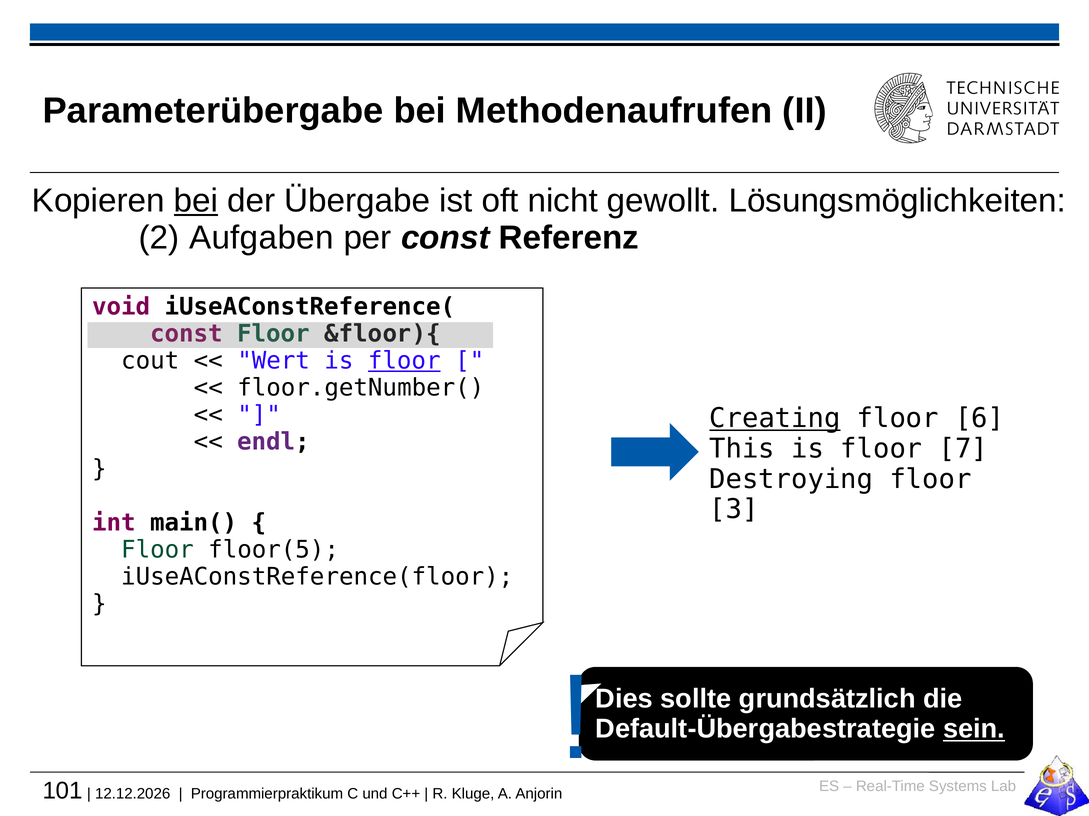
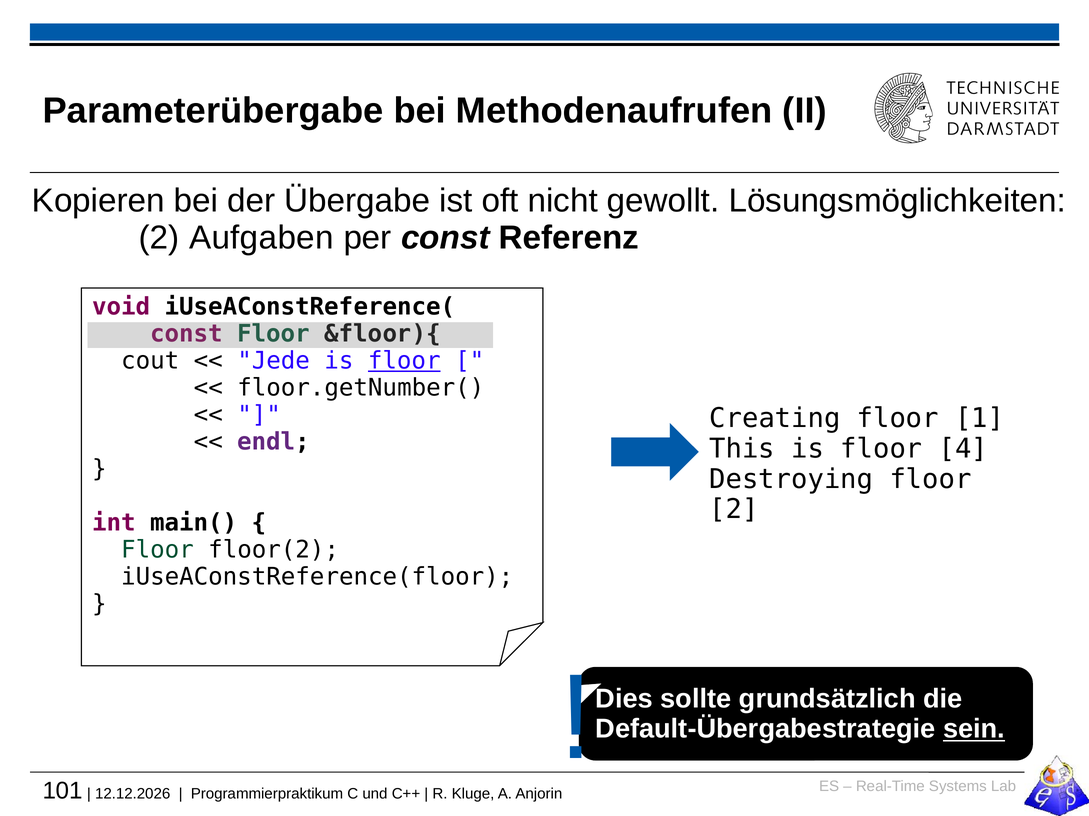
bei underline: present -> none (196, 201)
Wert: Wert -> Jede (274, 361)
Creating underline: present -> none (775, 419)
6: 6 -> 1 (980, 419)
7: 7 -> 4 (963, 449)
3: 3 -> 2 (734, 510)
floor(5: floor(5 -> floor(2 (274, 550)
